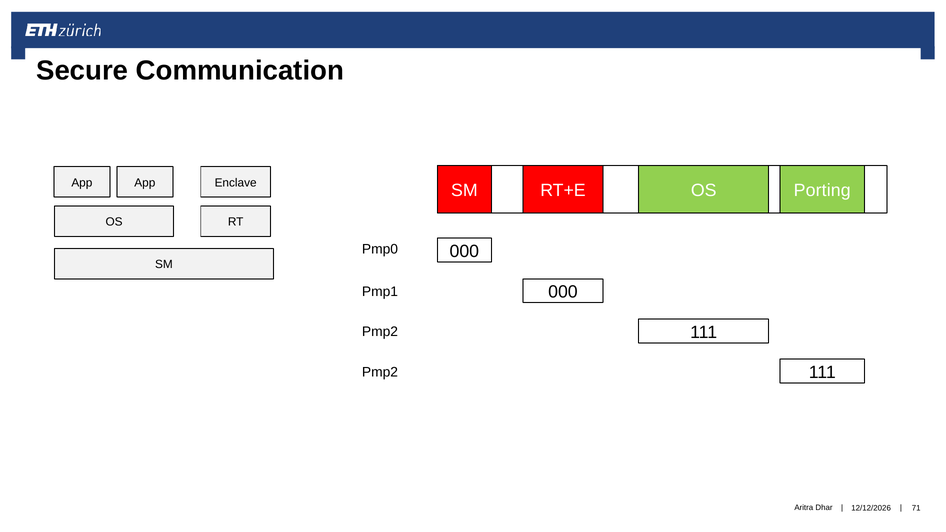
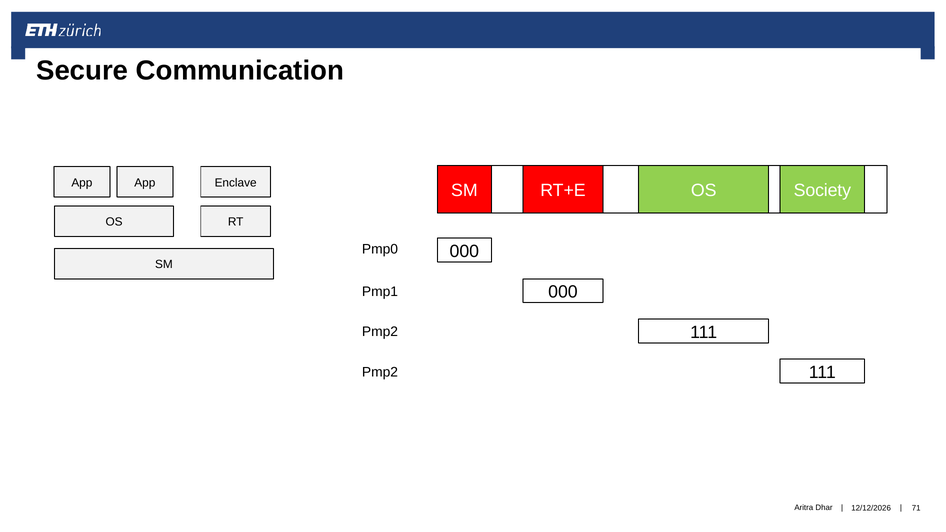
Porting: Porting -> Society (822, 191)
